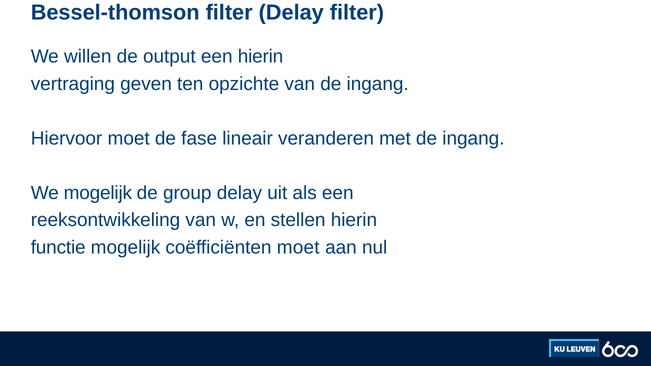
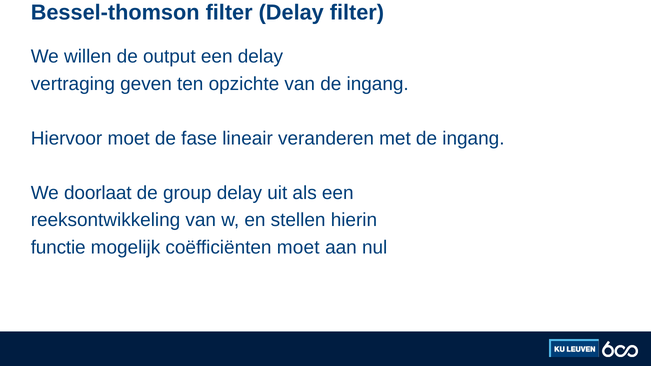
een hierin: hierin -> delay (260, 57)
We mogelijk: mogelijk -> doorlaat (98, 193)
